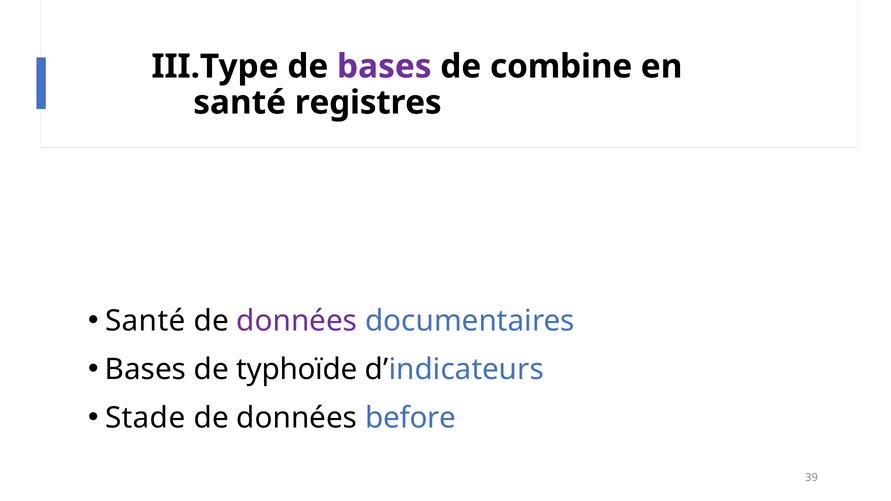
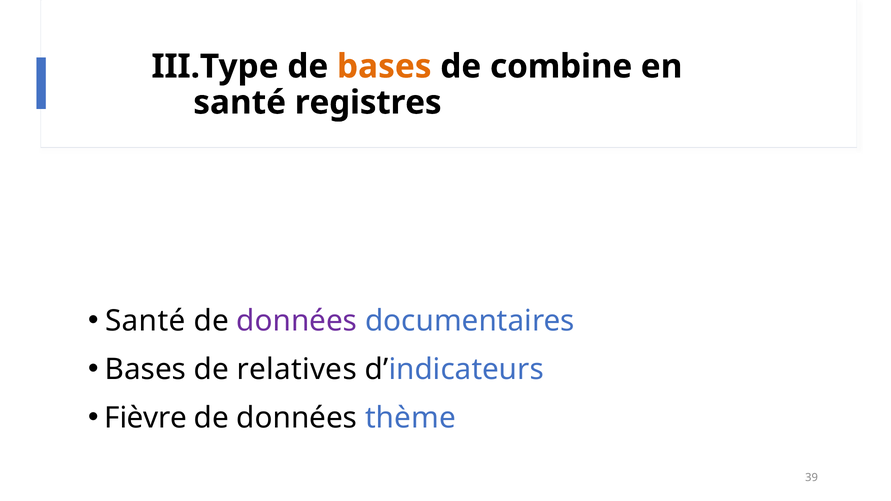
bases colour: purple -> orange (384, 67)
typhoïde: typhoïde -> relatives (297, 370)
Stade: Stade -> Fièvre (146, 418)
before: before -> thème (410, 418)
